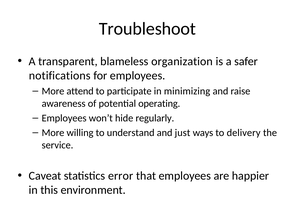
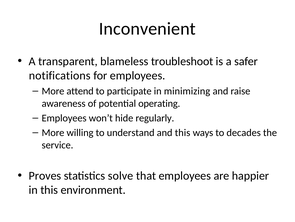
Troubleshoot: Troubleshoot -> Inconvenient (147, 29)
organization: organization -> troubleshoot (182, 61)
and just: just -> this (183, 132)
delivery: delivery -> decades (244, 132)
Caveat: Caveat -> Proves (45, 175)
error: error -> solve (121, 175)
